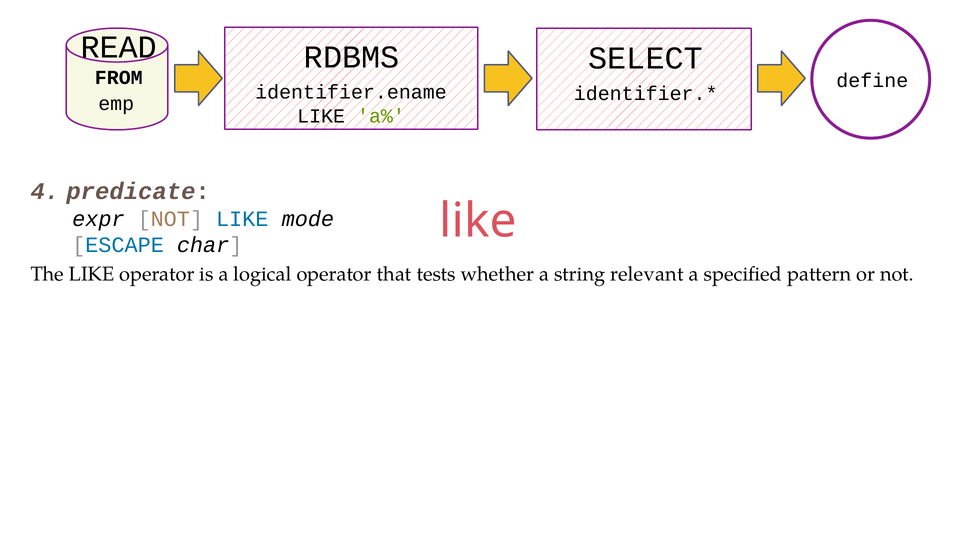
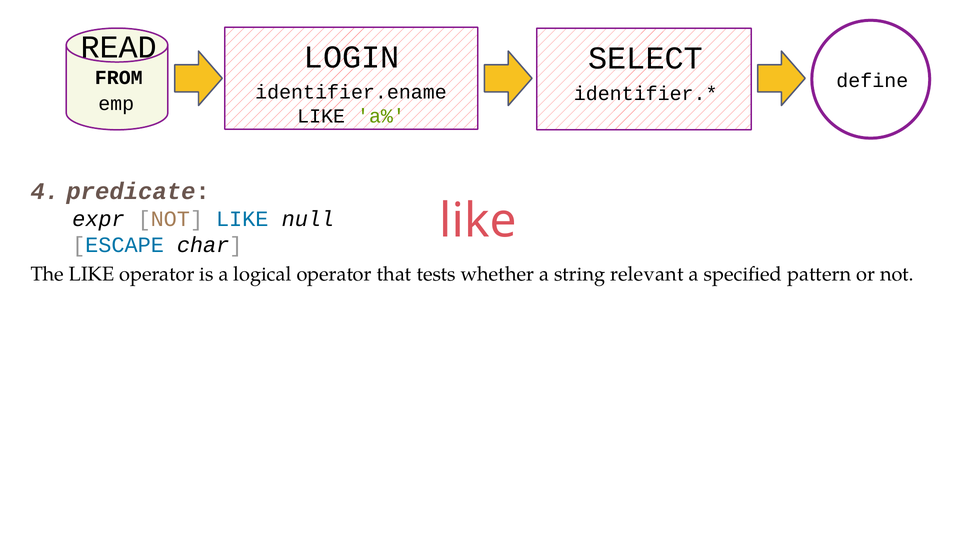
RDBMS: RDBMS -> LOGIN (352, 57)
mode: mode -> null (308, 219)
